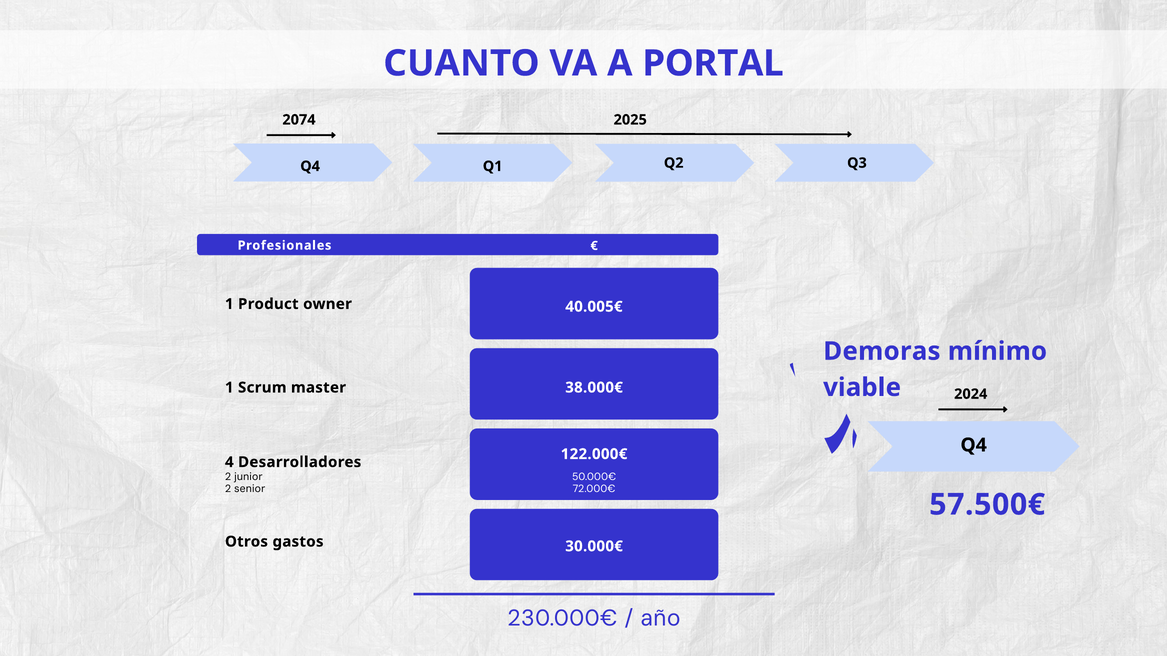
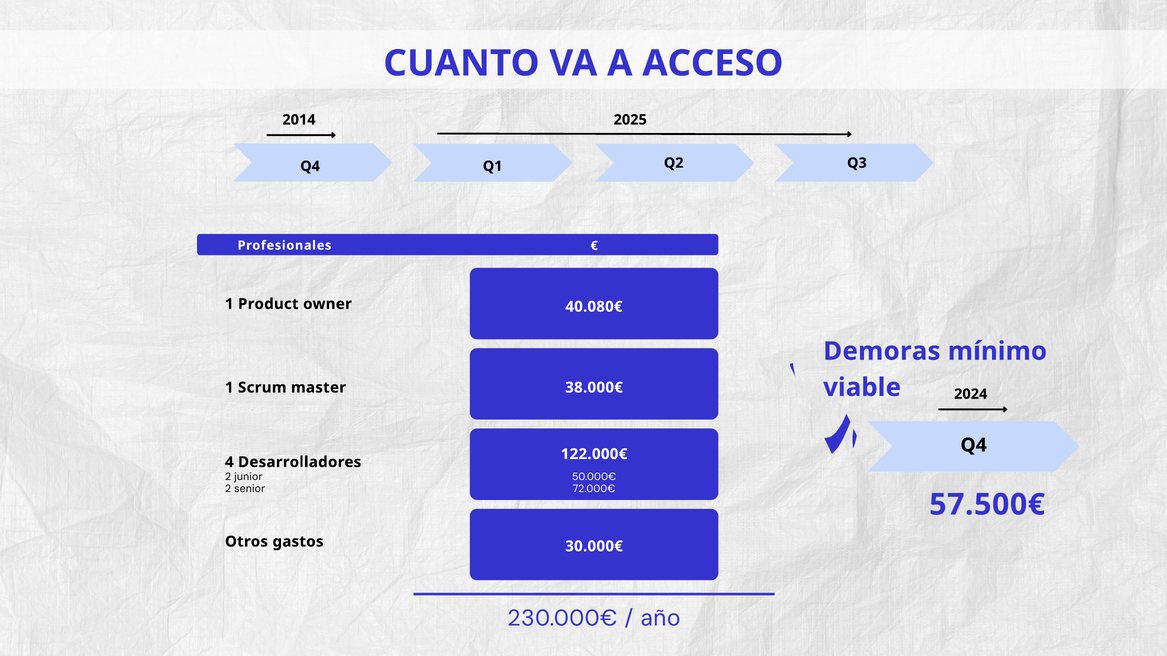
PORTAL: PORTAL -> ACCESO (713, 63)
2074: 2074 -> 2014 (299, 120)
40.005€: 40.005€ -> 40.080€ (594, 307)
